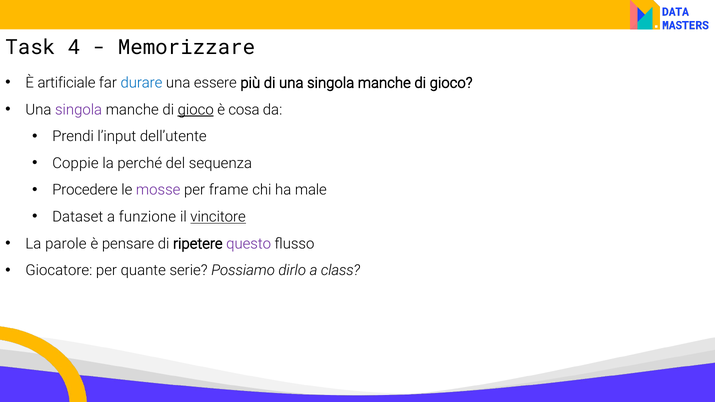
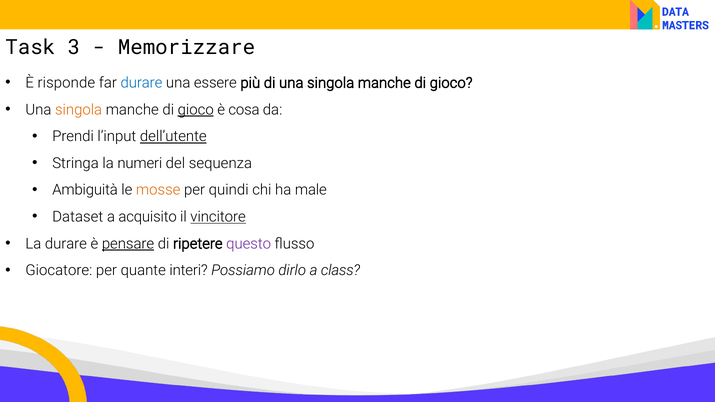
4: 4 -> 3 (74, 47)
artificiale: artificiale -> risponde (66, 83)
singola colour: purple -> orange (79, 110)
dell’utente underline: none -> present (173, 137)
Coppie: Coppie -> Stringa (76, 163)
perché: perché -> numeri (140, 163)
Procedere: Procedere -> Ambiguità (85, 190)
mosse colour: purple -> orange (158, 190)
frame: frame -> quindi (229, 190)
funzione: funzione -> acquisito (148, 217)
La parole: parole -> durare (66, 244)
pensare underline: none -> present (128, 244)
serie: serie -> interi (189, 271)
